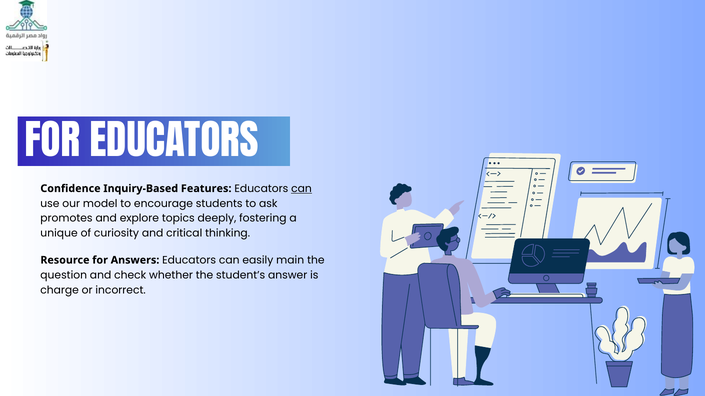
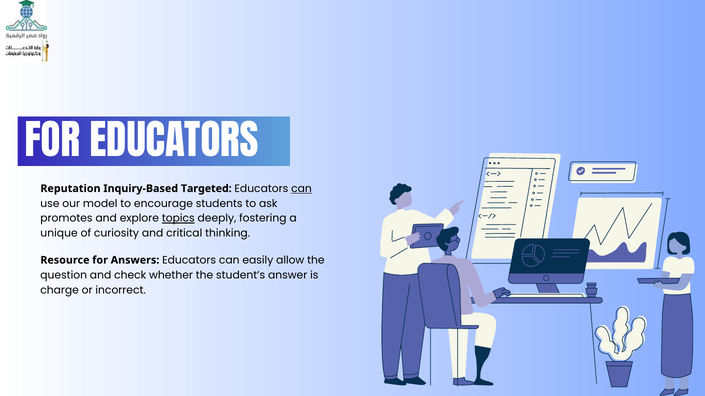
Confidence: Confidence -> Reputation (70, 189)
Features: Features -> Targeted (206, 189)
topics underline: none -> present (178, 219)
main: main -> allow (290, 260)
